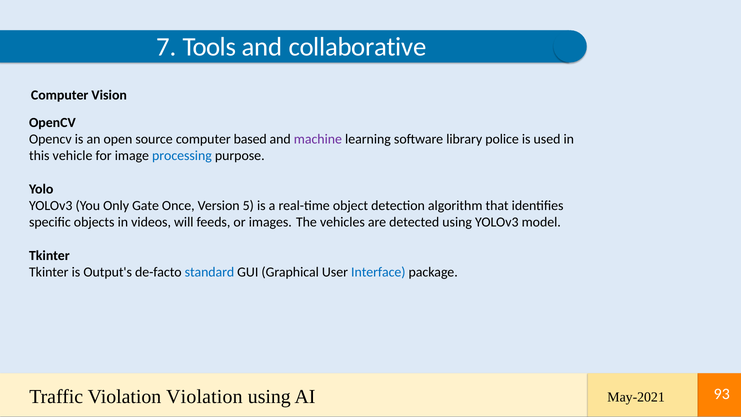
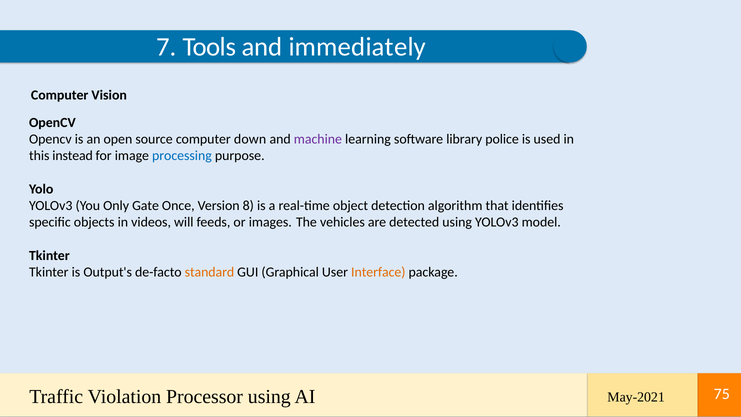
collaborative: collaborative -> immediately (357, 47)
based: based -> down (250, 139)
vehicle: vehicle -> instead (73, 156)
5: 5 -> 8 (248, 206)
standard colour: blue -> orange (209, 272)
Interface colour: blue -> orange (378, 272)
Violation Violation: Violation -> Processor (205, 397)
93: 93 -> 75 (722, 394)
